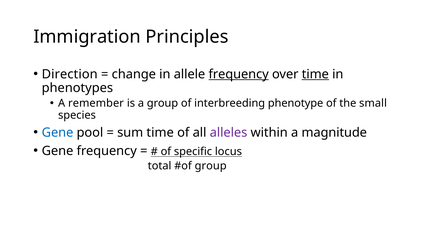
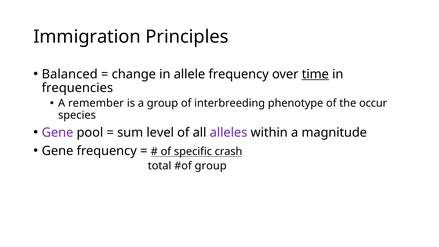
Direction: Direction -> Balanced (70, 74)
frequency underline: present -> none (239, 74)
phenotypes: phenotypes -> frequencies (77, 88)
small: small -> occur (373, 103)
Gene colour: blue -> purple (58, 132)
sum time: time -> level (160, 132)
locus: locus -> crash (229, 151)
